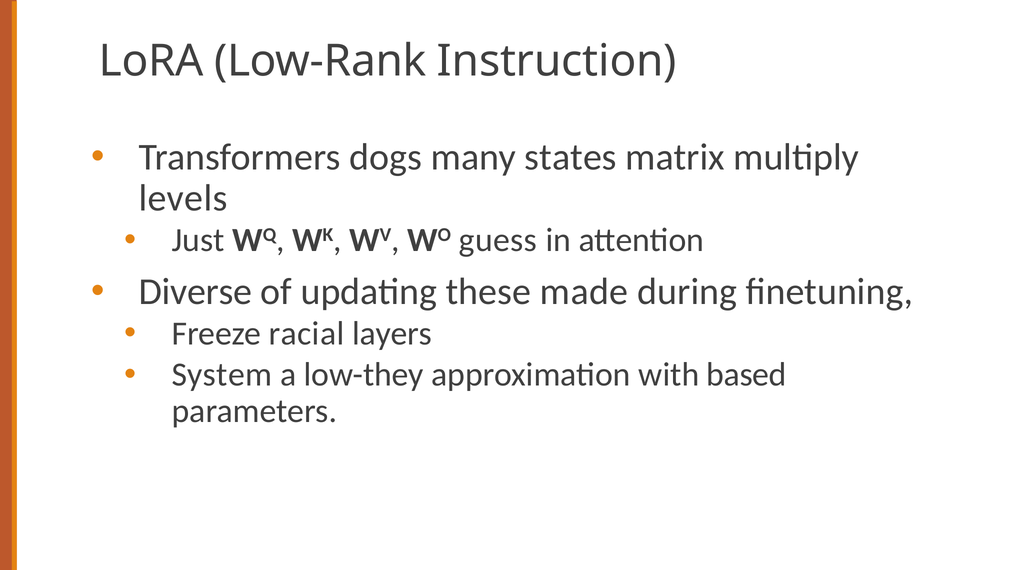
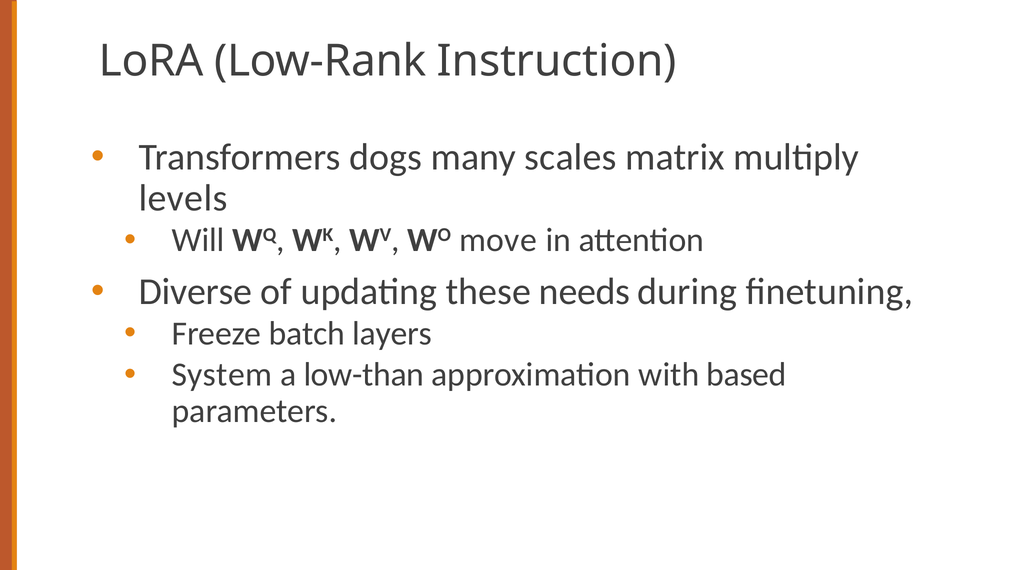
states: states -> scales (571, 157)
Just: Just -> Will (198, 240)
guess: guess -> move (498, 240)
made: made -> needs (584, 291)
racial: racial -> batch (307, 333)
low-they: low-they -> low-than (364, 375)
